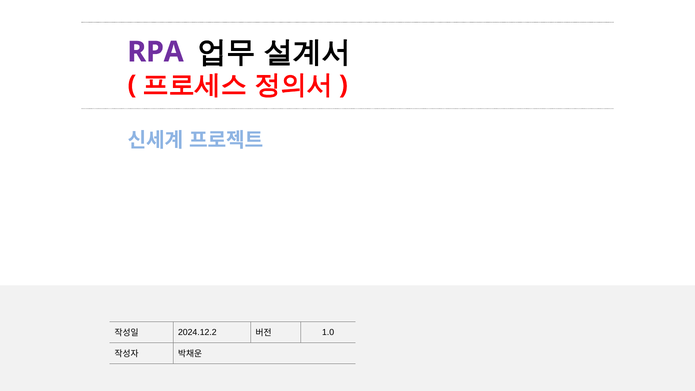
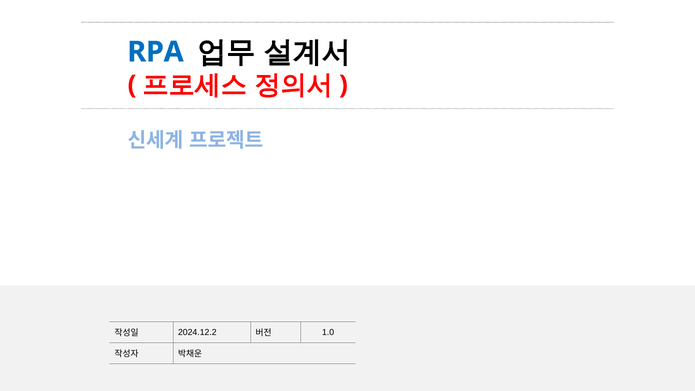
RPA colour: purple -> blue (155, 52)
